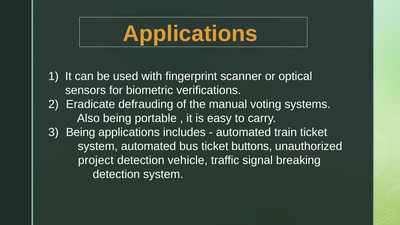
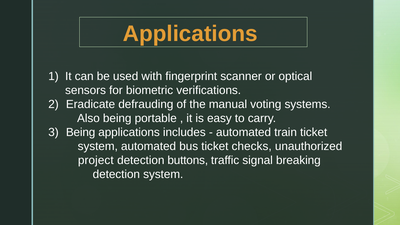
buttons: buttons -> checks (252, 146)
vehicle: vehicle -> buttons (188, 160)
